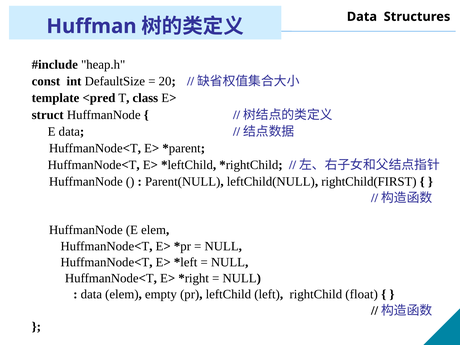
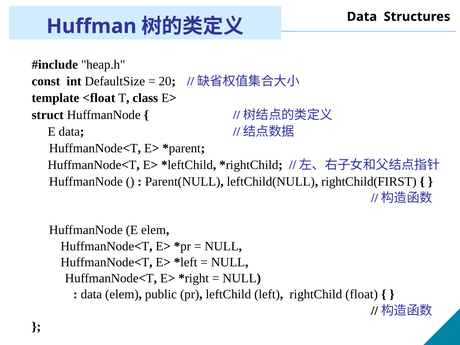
<pred: <pred -> <float (99, 98)
empty: empty -> public (161, 294)
